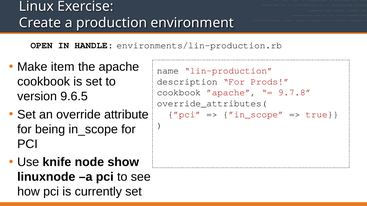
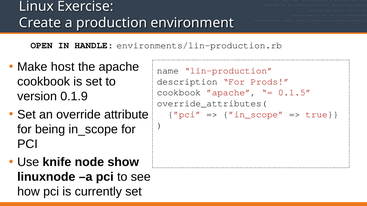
item: item -> host (63, 67)
9.7.8: 9.7.8 -> 0.1.5 (295, 93)
9.6.5: 9.6.5 -> 0.1.9 (74, 97)
